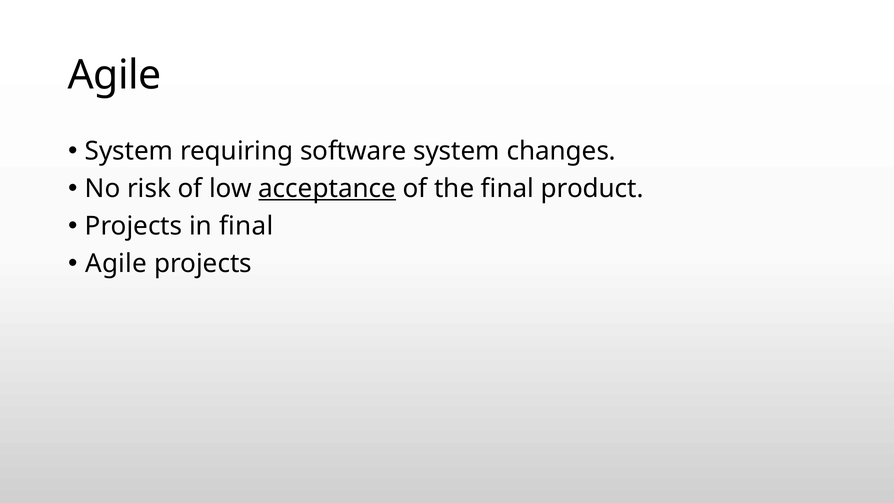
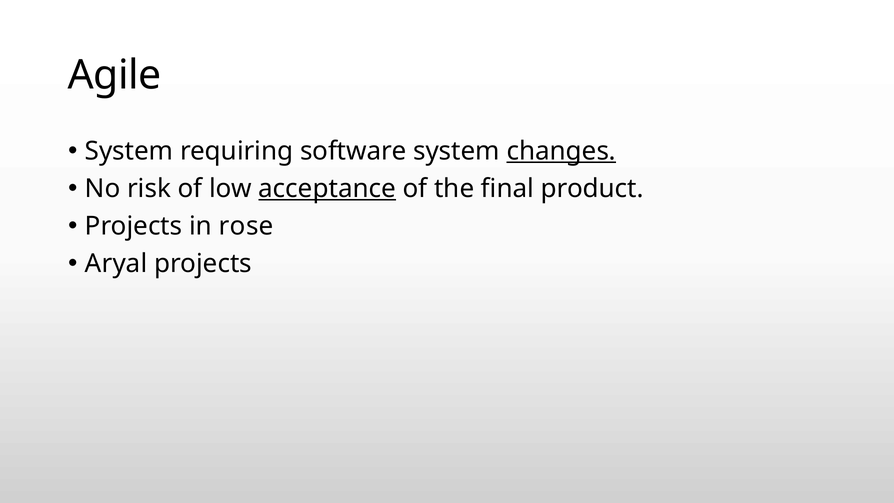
changes underline: none -> present (561, 151)
in final: final -> rose (246, 226)
Agile: Agile -> Aryal (116, 264)
